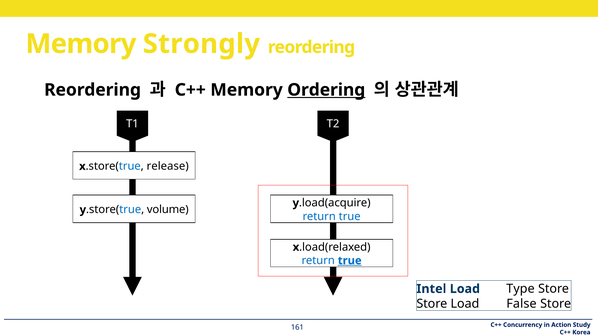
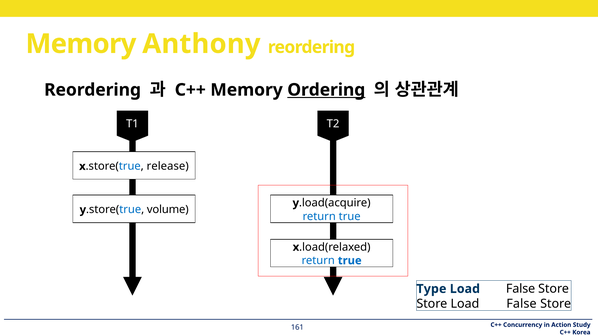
Strongly: Strongly -> Anthony (201, 44)
true underline: present -> none (350, 261)
Intel: Intel -> Type (431, 289)
Type: Type -> False (521, 289)
